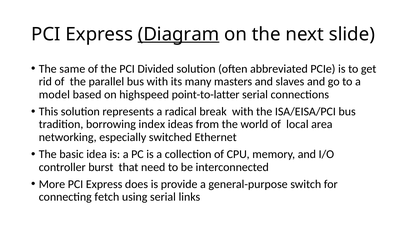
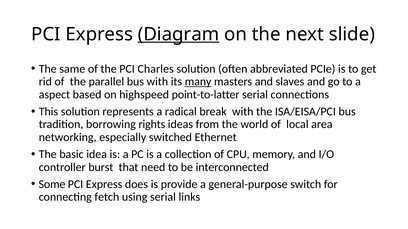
Divided: Divided -> Charles (156, 69)
many underline: none -> present (198, 82)
model: model -> aspect (54, 95)
index: index -> rights (152, 125)
More: More -> Some (52, 185)
